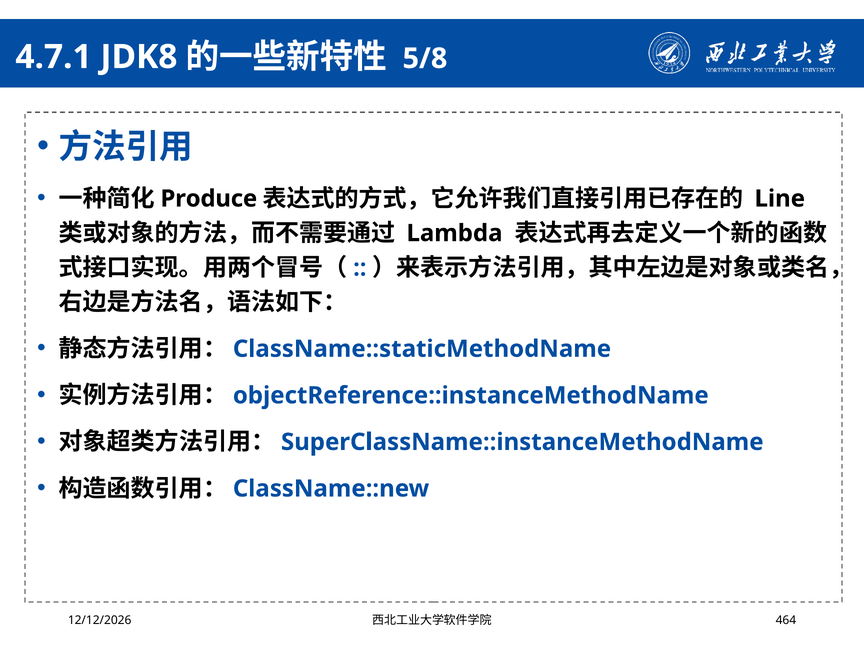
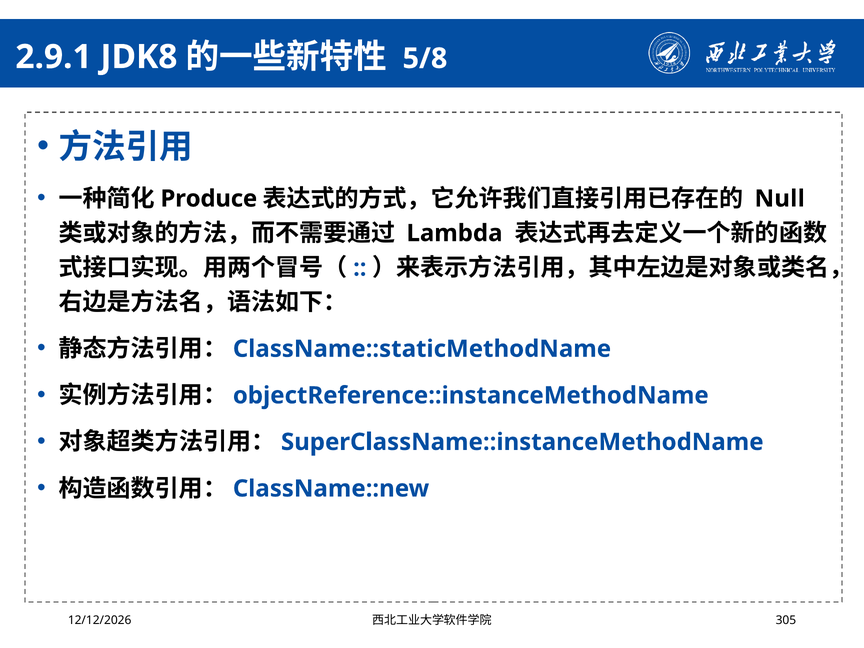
4.7.1: 4.7.1 -> 2.9.1 (54, 57)
Line: Line -> Null (780, 199)
464: 464 -> 305 (786, 620)
